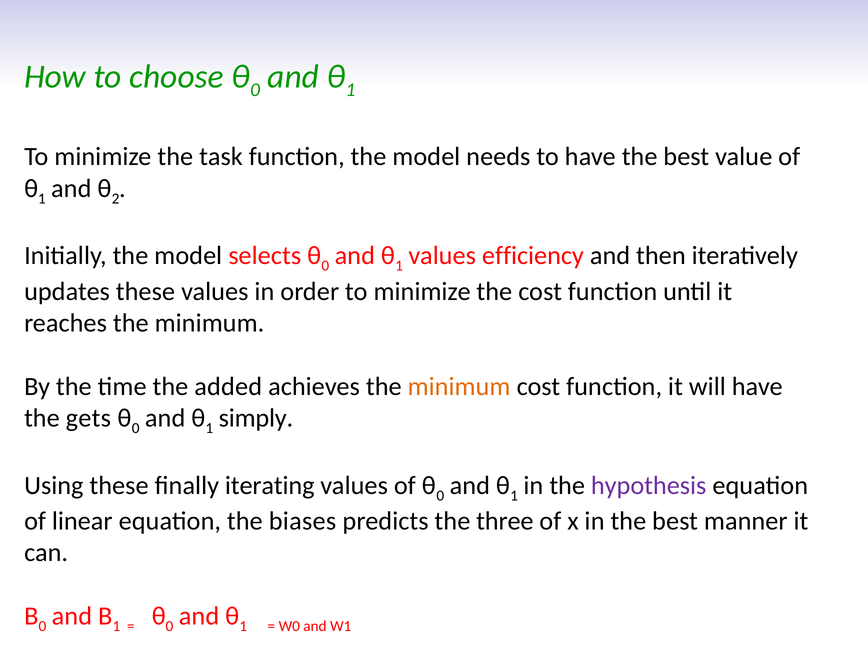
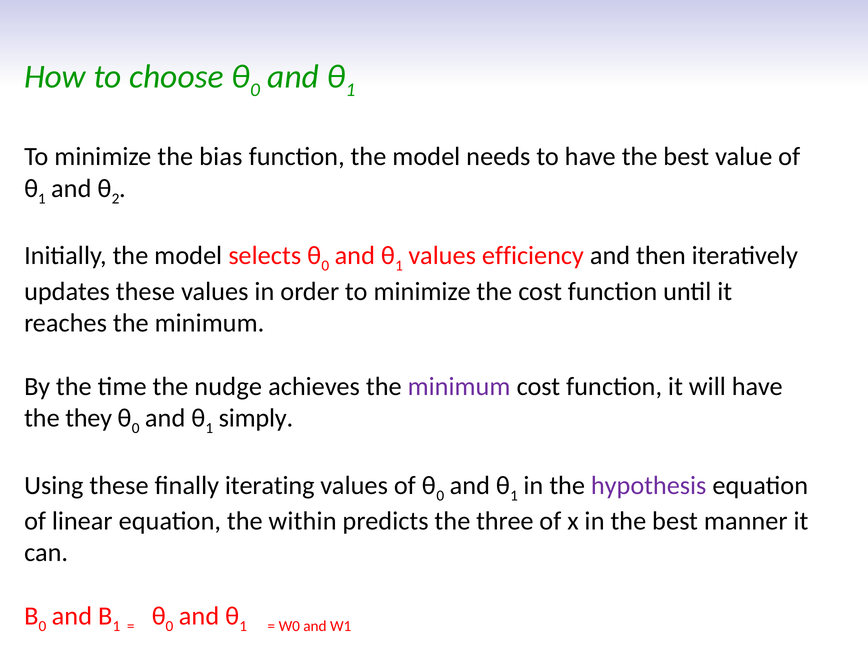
task: task -> bias (221, 157)
added: added -> nudge (228, 387)
minimum colour: orange -> purple (459, 387)
gets: gets -> they (89, 418)
biases: biases -> within (303, 522)
